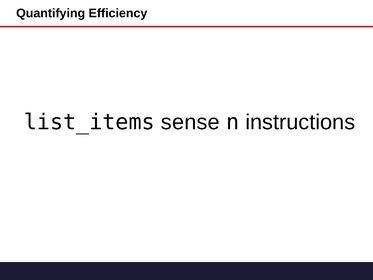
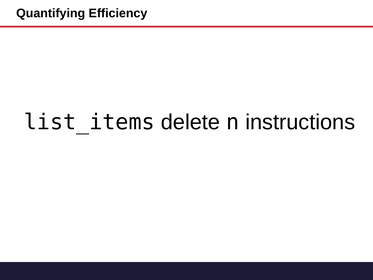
sense: sense -> delete (190, 122)
